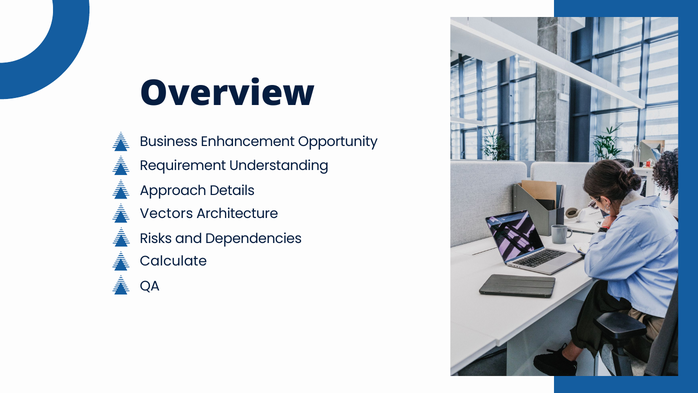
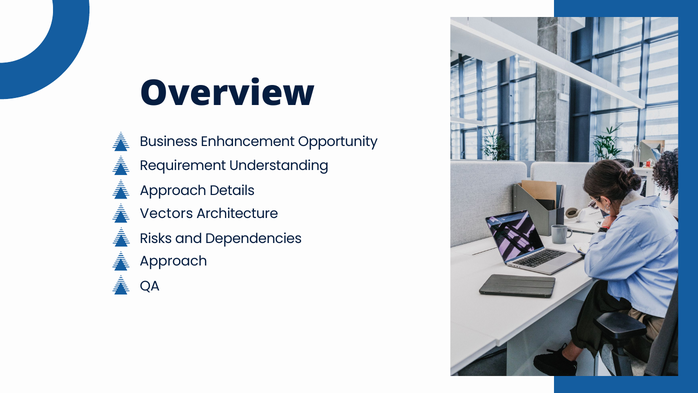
Calculate: Calculate -> Approach (173, 261)
